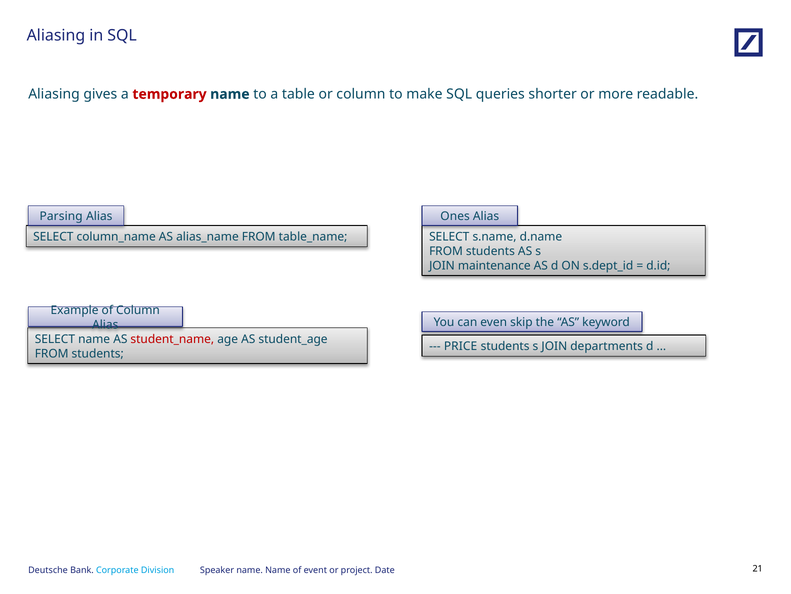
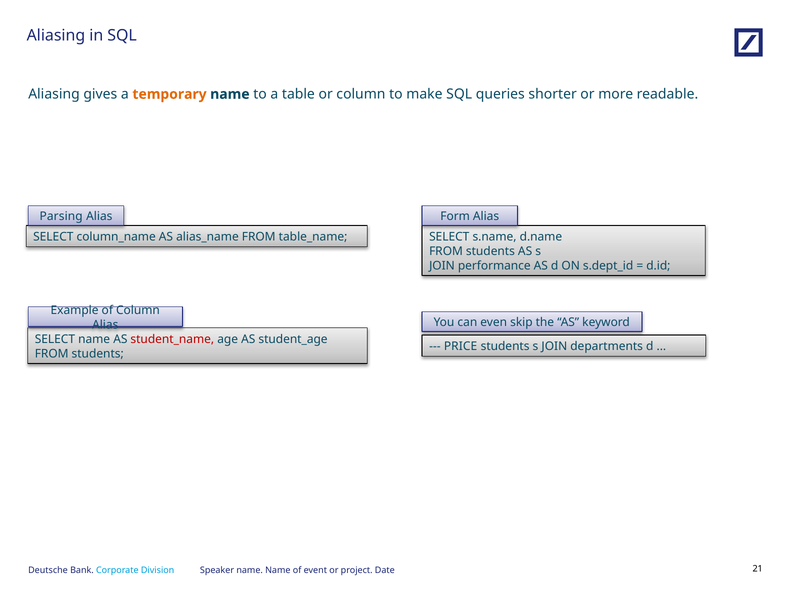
temporary colour: red -> orange (170, 94)
Ones: Ones -> Form (455, 216)
maintenance: maintenance -> performance (494, 265)
